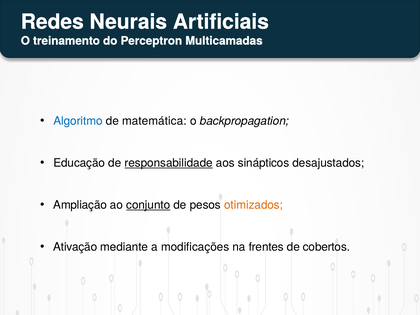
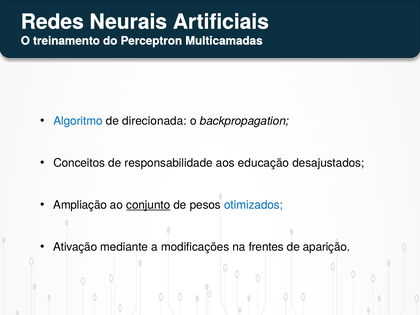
matemática: matemática -> direcionada (154, 121)
Educação: Educação -> Conceitos (79, 163)
responsabilidade underline: present -> none (169, 163)
sinápticos: sinápticos -> educação (264, 163)
otimizados colour: orange -> blue (254, 205)
cobertos: cobertos -> aparição (326, 247)
